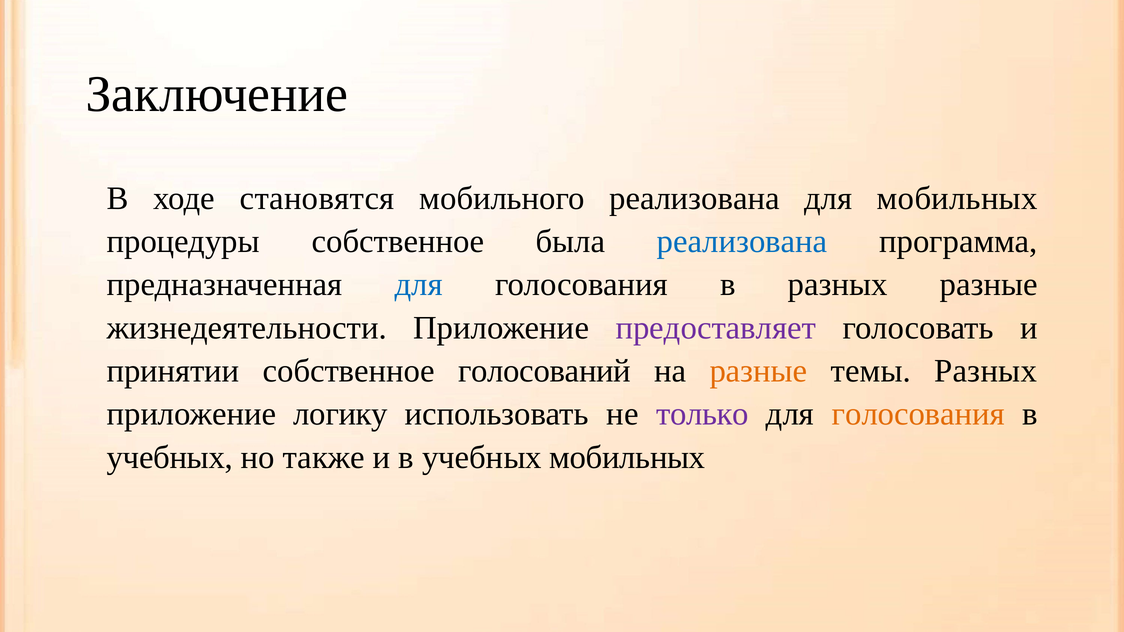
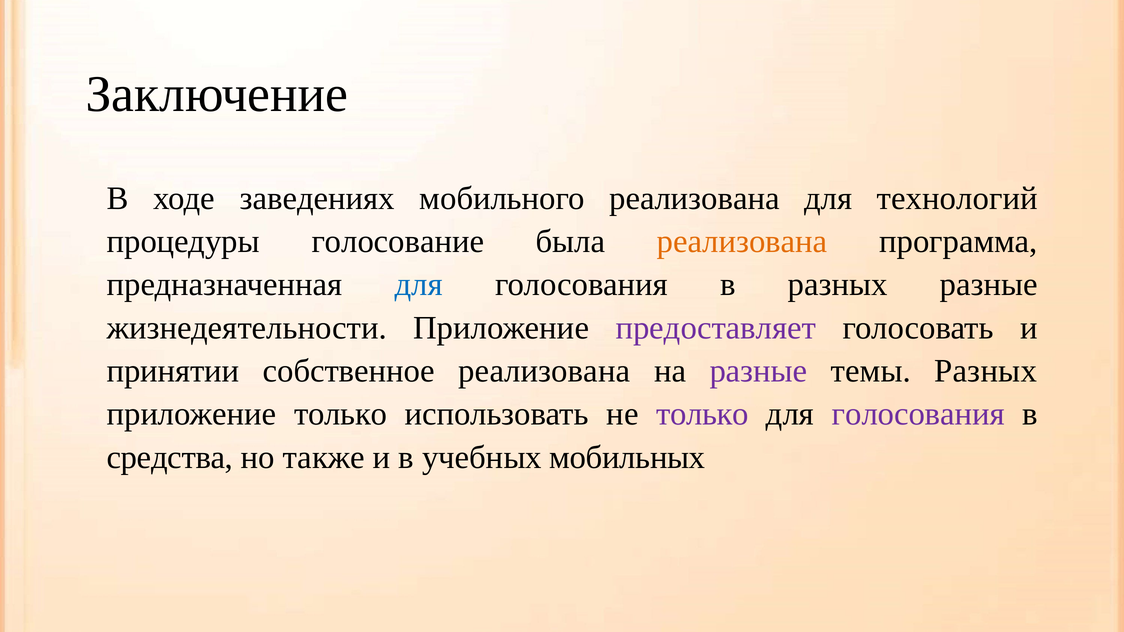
становятся: становятся -> заведениях (317, 198)
для мобильных: мобильных -> технологий (957, 198)
процедуры собственное: собственное -> голосование (398, 242)
реализована colour: blue -> orange (742, 242)
собственное голосований: голосований -> реализована (544, 371)
разные colour: orange -> purple (759, 371)
приложение логику: логику -> только (341, 414)
голосования colour: orange -> purple (918, 414)
учебных: учебных -> средства (170, 457)
